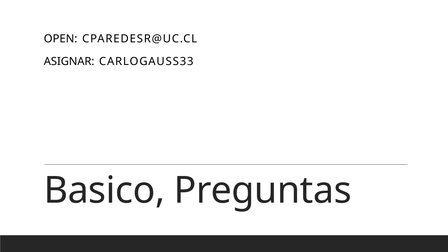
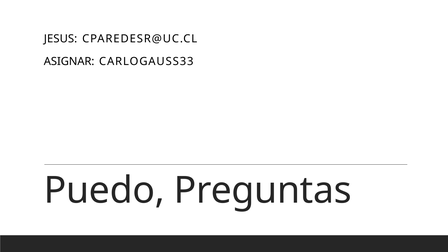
OPEN: OPEN -> JESUS (61, 39)
Basico: Basico -> Puedo (104, 191)
